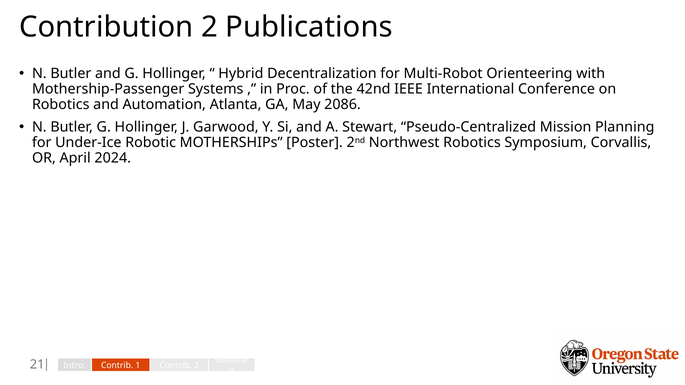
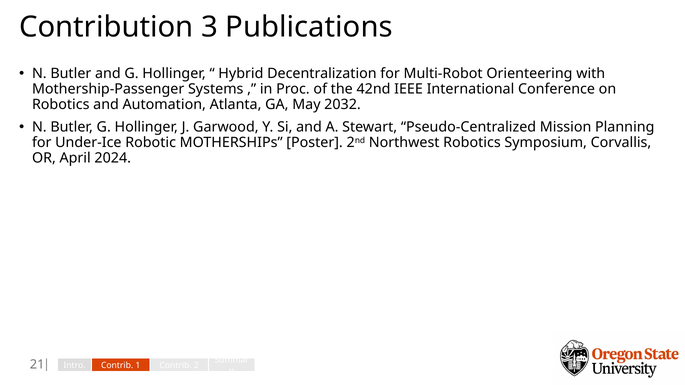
Contribution 2: 2 -> 3 (209, 27)
2086: 2086 -> 2032 (343, 105)
